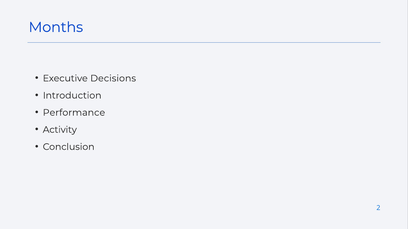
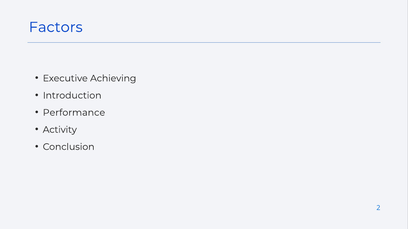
Months: Months -> Factors (56, 27)
Decisions: Decisions -> Achieving (113, 78)
